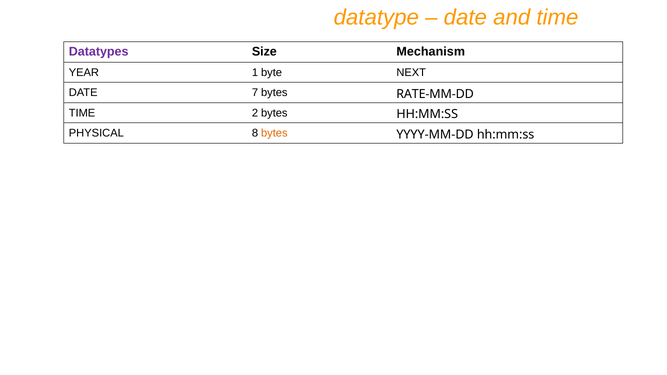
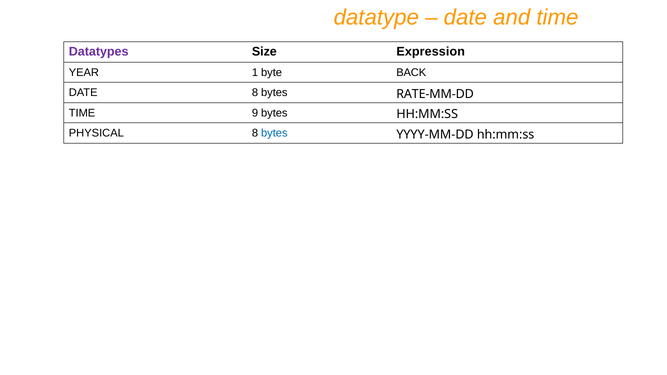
Mechanism: Mechanism -> Expression (431, 52)
NEXT: NEXT -> BACK (411, 72)
DATE 7: 7 -> 8 (255, 93)
2: 2 -> 9 (255, 113)
bytes colour: orange -> blue (274, 133)
